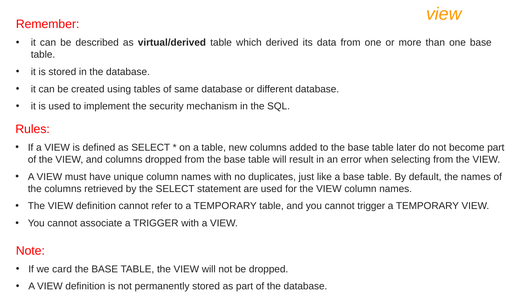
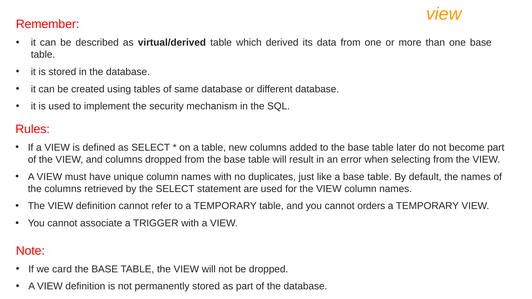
cannot trigger: trigger -> orders (371, 206)
